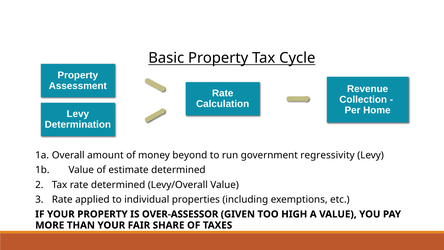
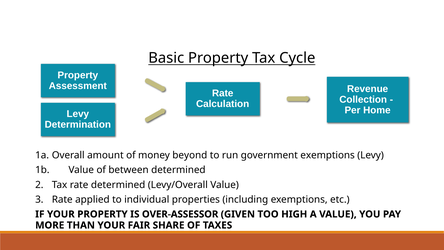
government regressivity: regressivity -> exemptions (328, 155)
estimate: estimate -> between (129, 170)
